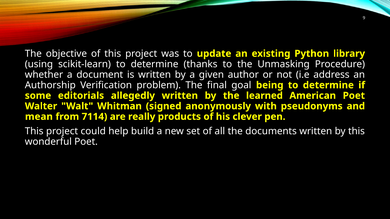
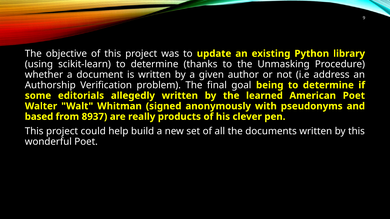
mean: mean -> based (39, 117)
7114: 7114 -> 8937 (94, 117)
